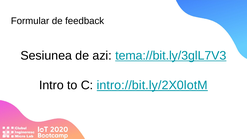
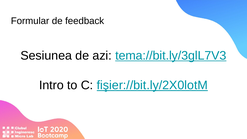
intro://bit.ly/2X0lotM: intro://bit.ly/2X0lotM -> fişier://bit.ly/2X0lotM (152, 85)
